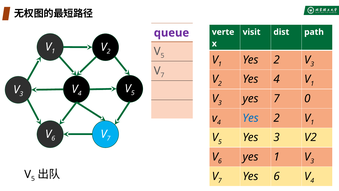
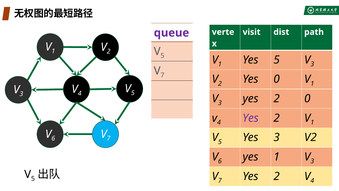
1 Yes 2: 2 -> 5 (277, 60)
Yes 4: 4 -> 0 (277, 79)
3 yes 7: 7 -> 2 (277, 99)
Yes colour: blue -> purple (251, 118)
6: 6 -> 2 (277, 176)
